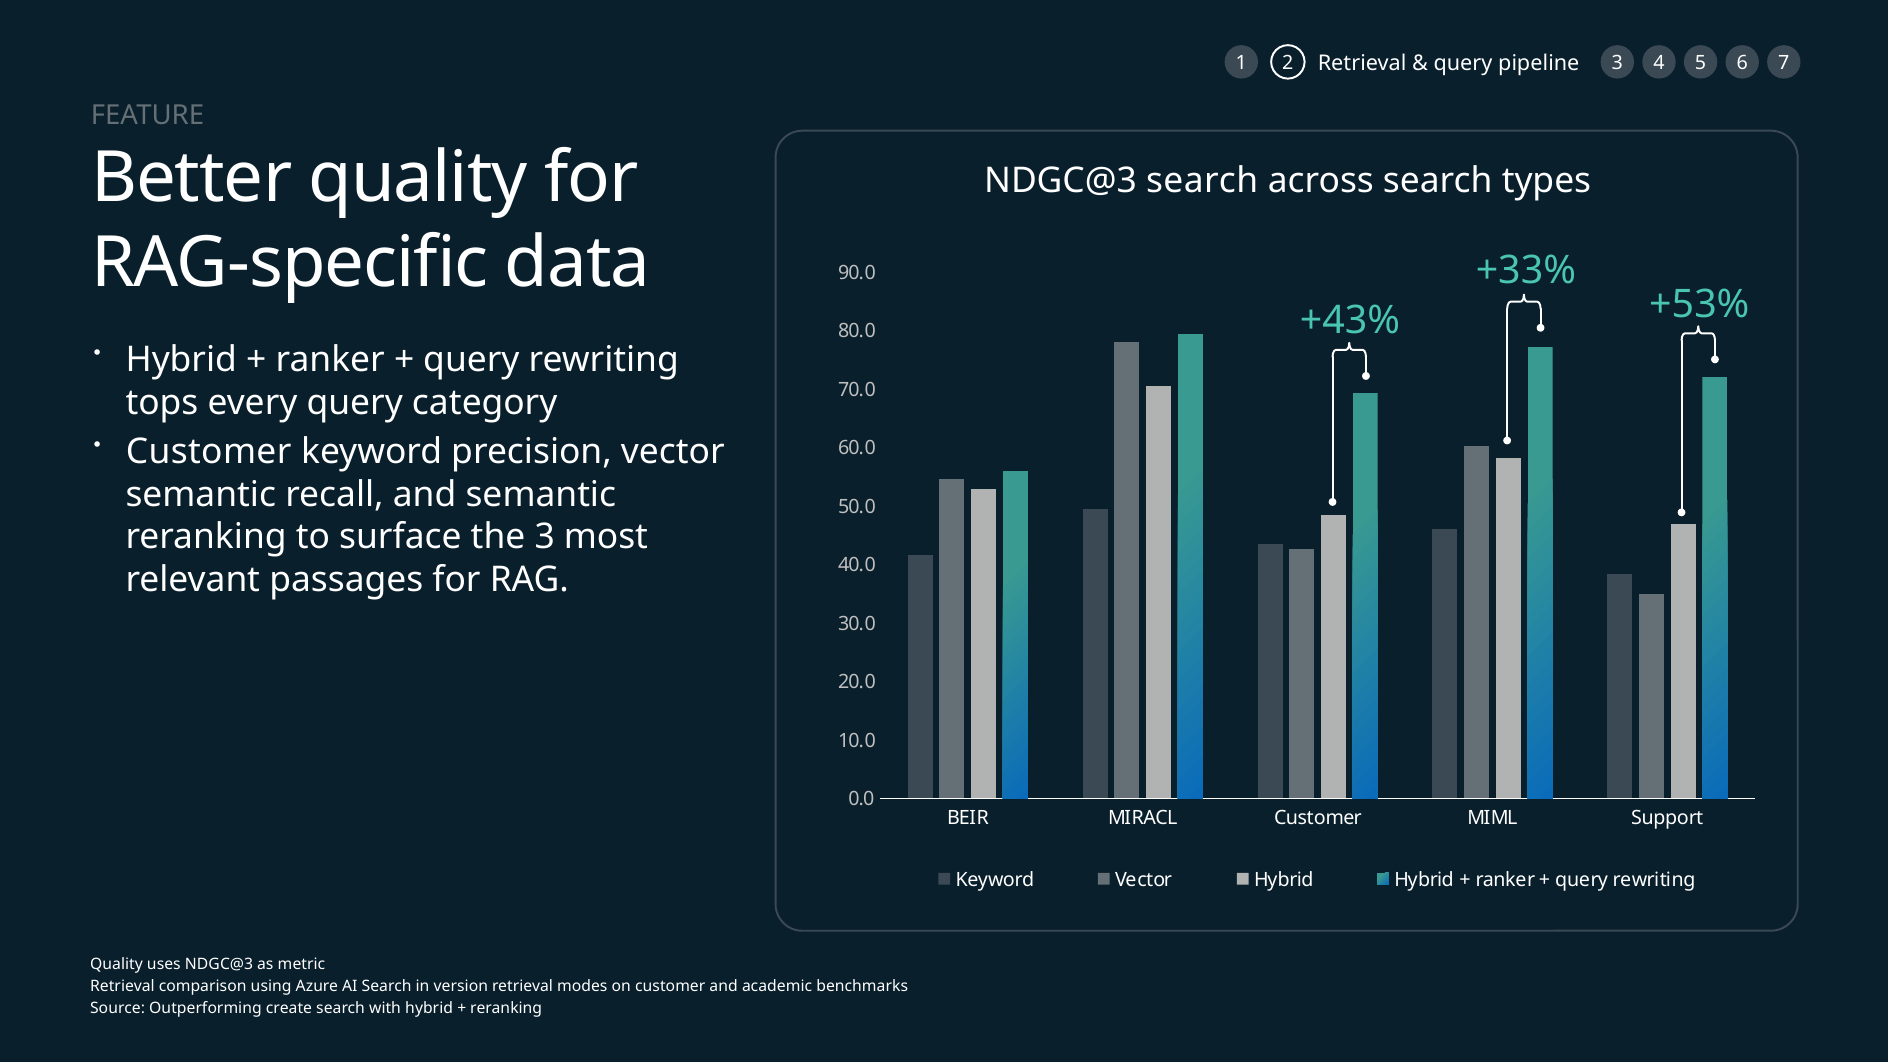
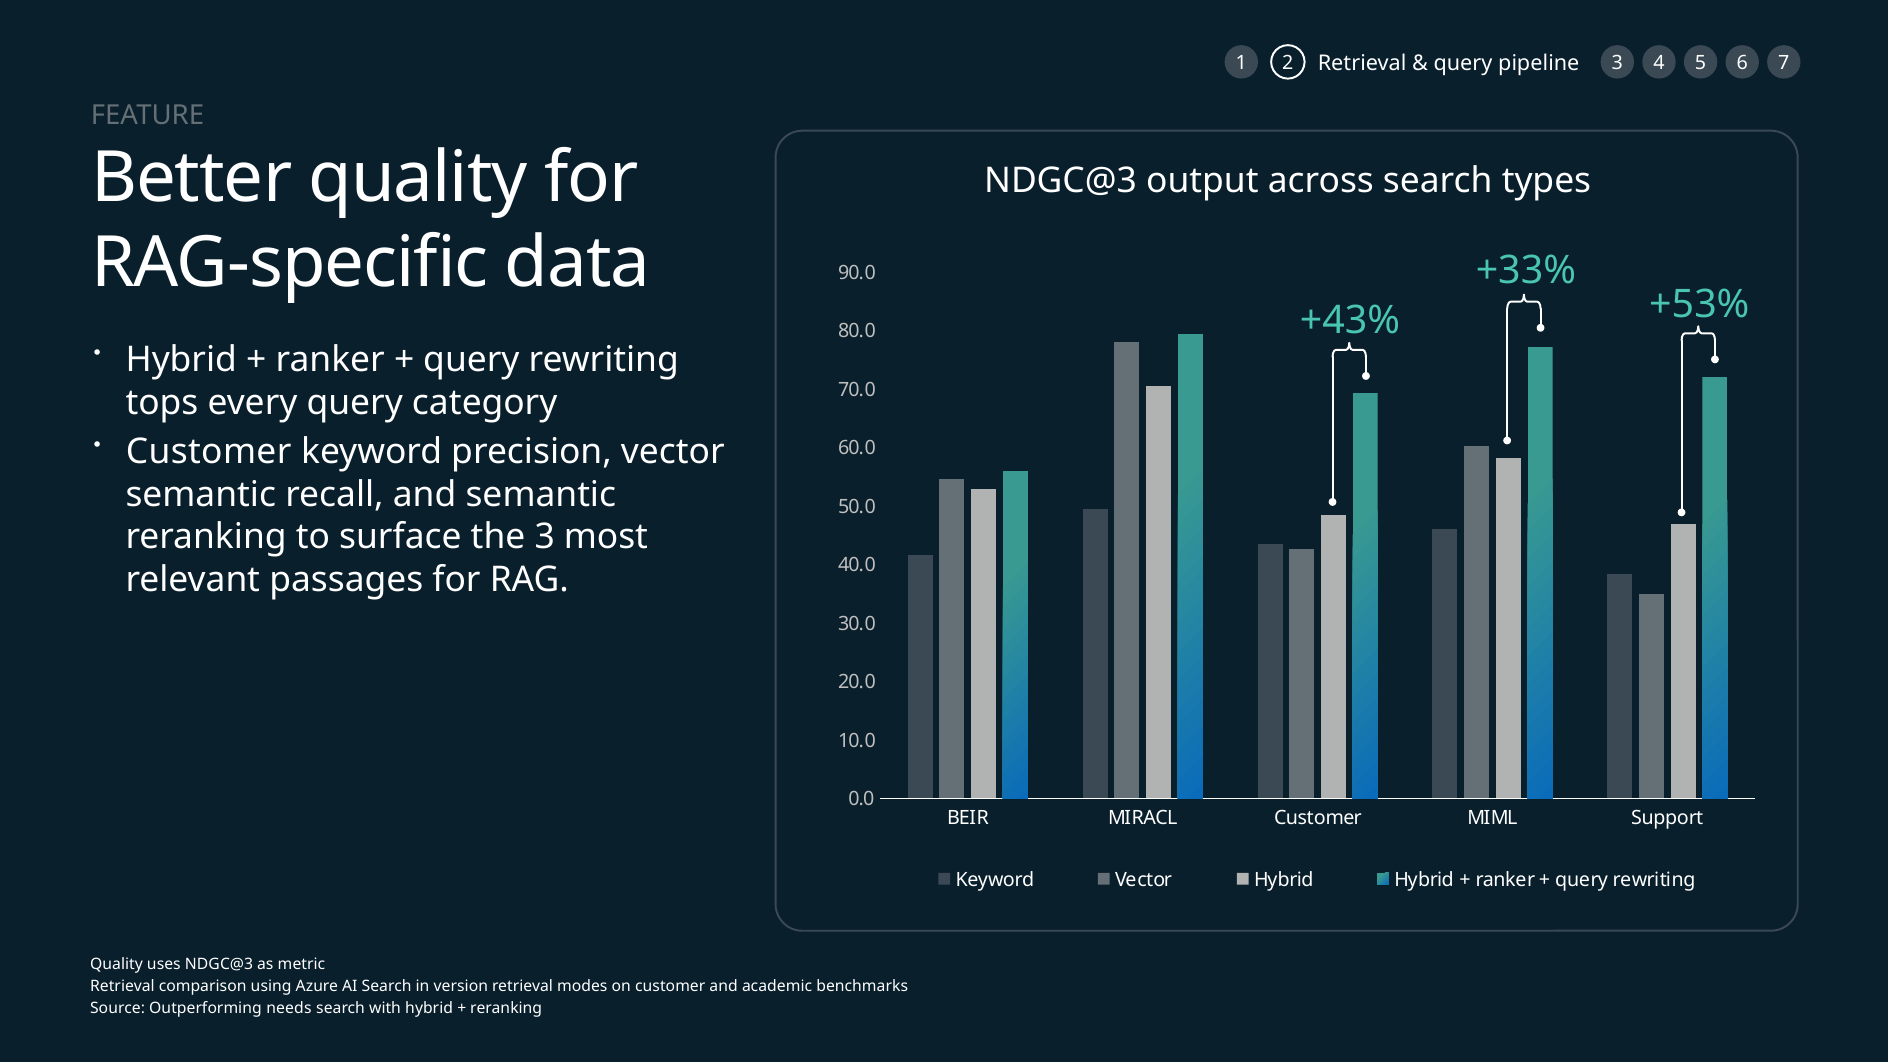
NDGC@3 search: search -> output (1202, 181)
create: create -> needs (289, 1008)
